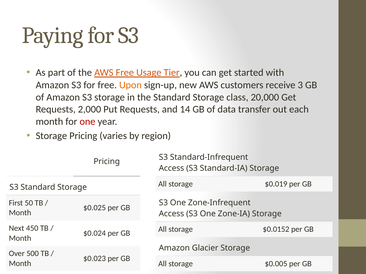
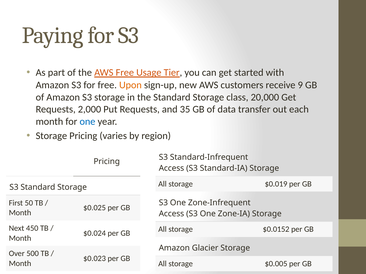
3: 3 -> 9 (300, 85)
14: 14 -> 35 (185, 110)
one colour: red -> blue (87, 122)
